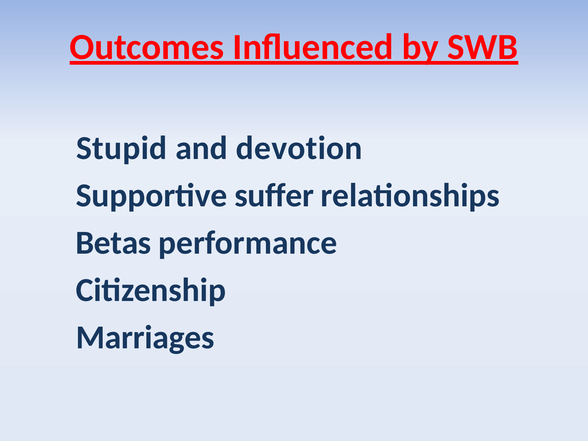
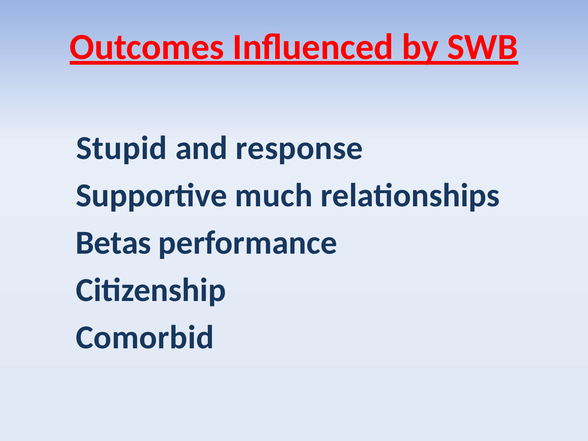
devotion: devotion -> response (299, 148)
suffer: suffer -> much (274, 196)
Marriages: Marriages -> Comorbid (145, 338)
